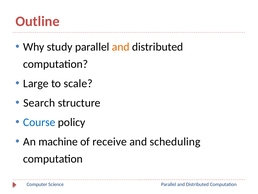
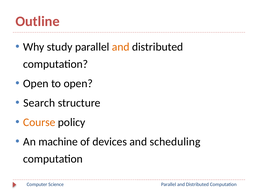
Large: Large -> Open (36, 83)
to scale: scale -> open (78, 83)
Course colour: blue -> orange (39, 122)
receive: receive -> devices (110, 141)
